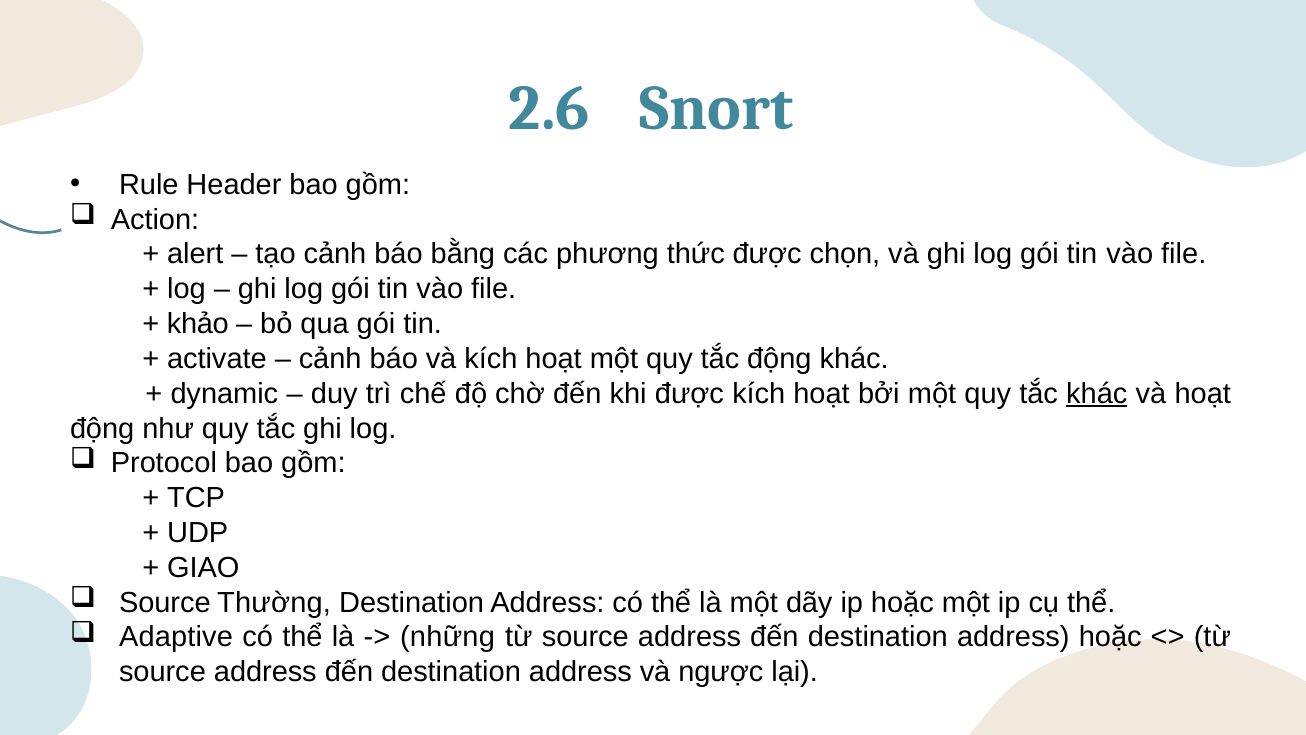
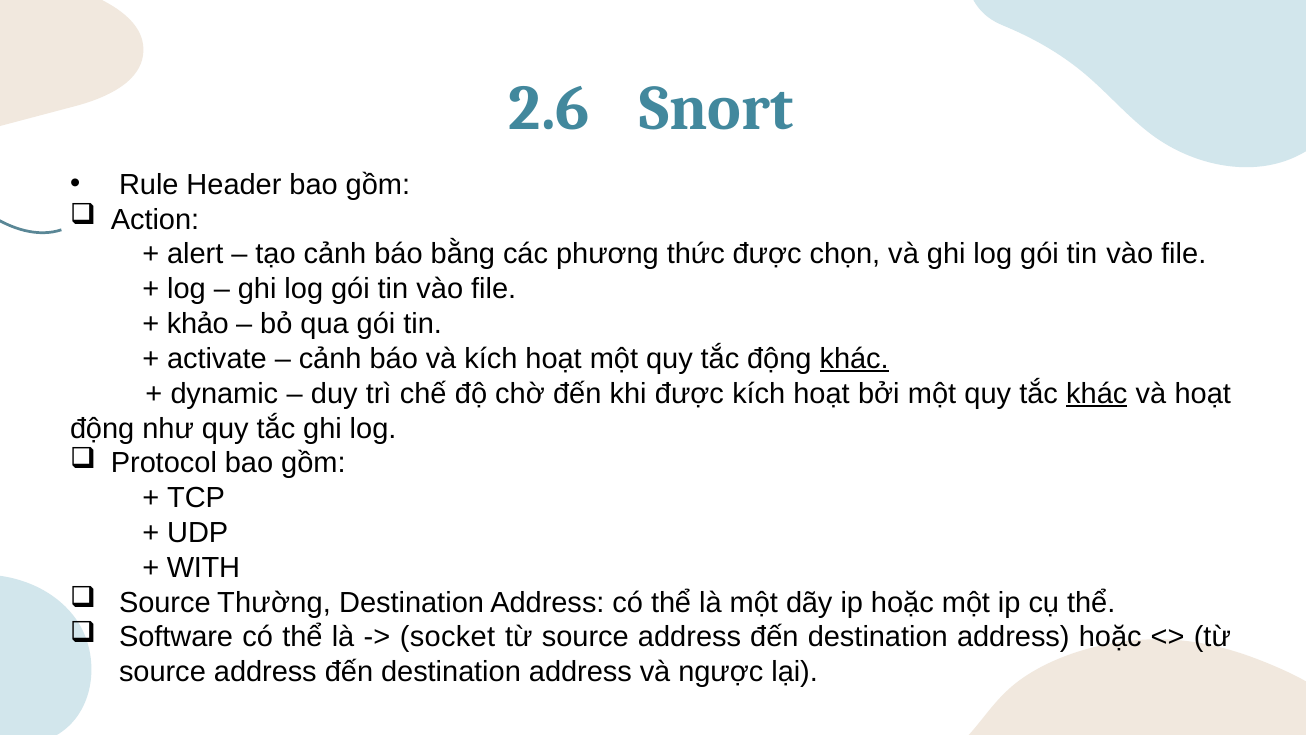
khác underline: none -> present (854, 359)
GIAO: GIAO -> WITH (203, 567)
Adaptive: Adaptive -> Software (176, 637)
những: những -> socket (448, 637)
